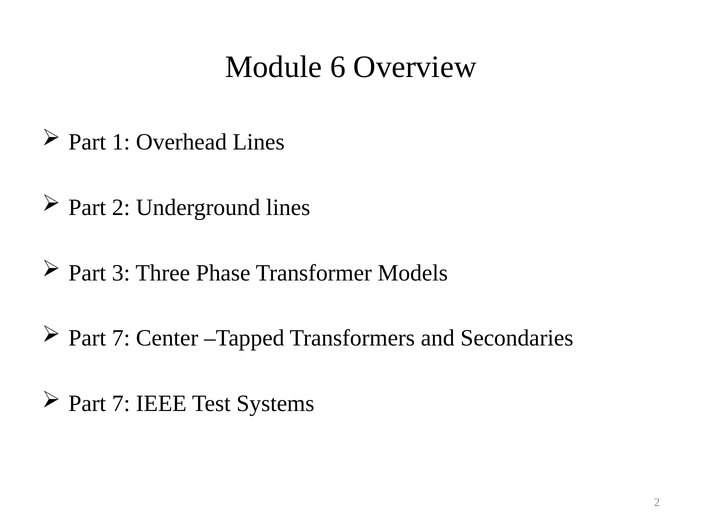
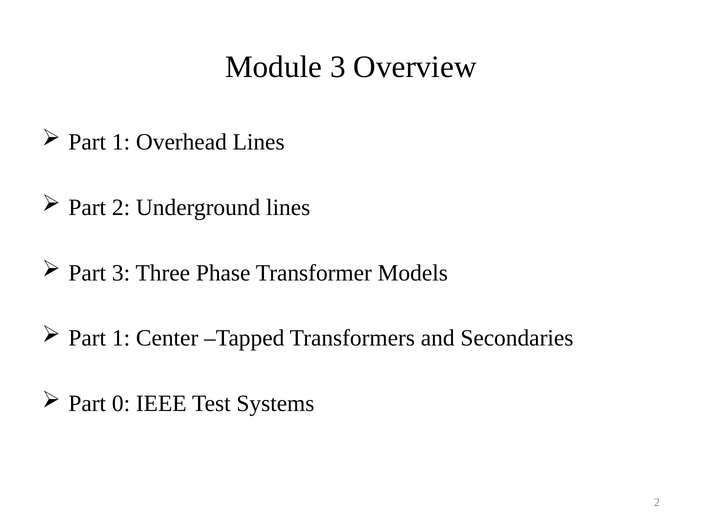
Module 6: 6 -> 3 (338, 67)
7: 7 -> 1 (121, 339)
7: 7 -> 0 (121, 404)
